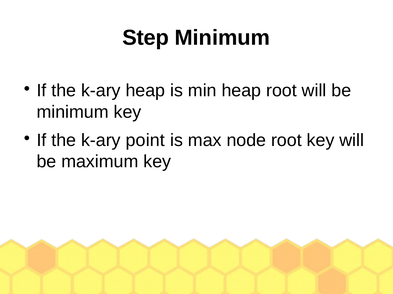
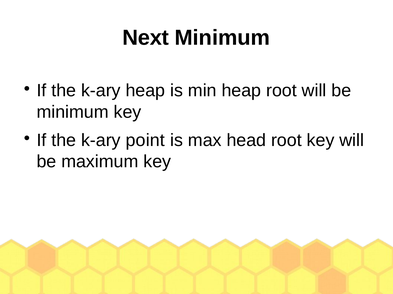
Step: Step -> Next (146, 38)
node: node -> head (246, 141)
